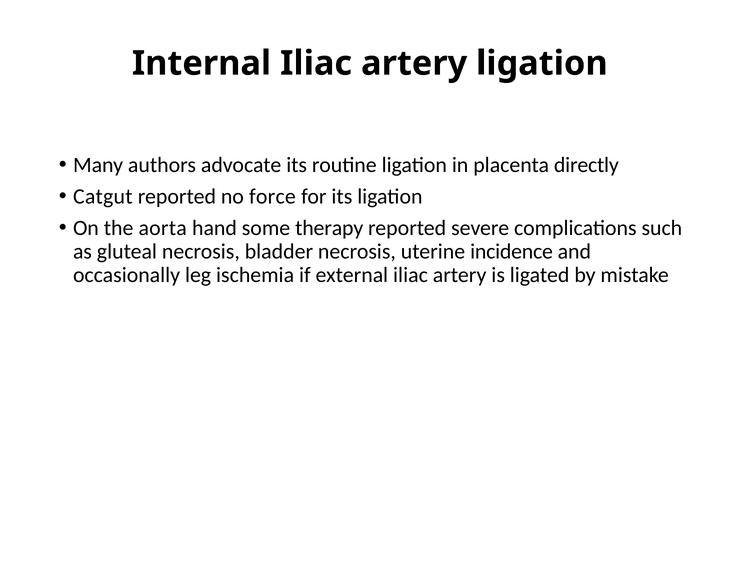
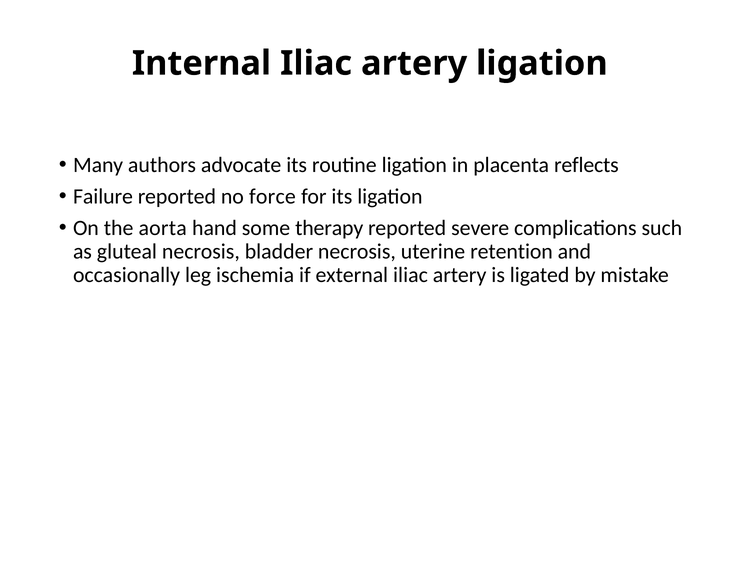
directly: directly -> reflects (586, 165)
Catgut: Catgut -> Failure (103, 196)
incidence: incidence -> retention (511, 251)
